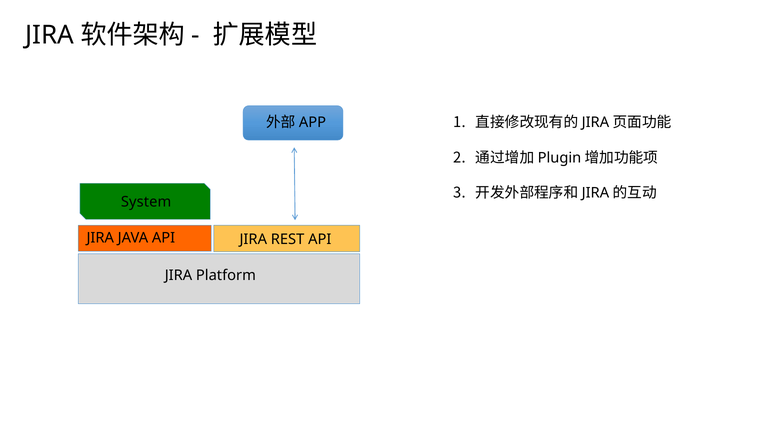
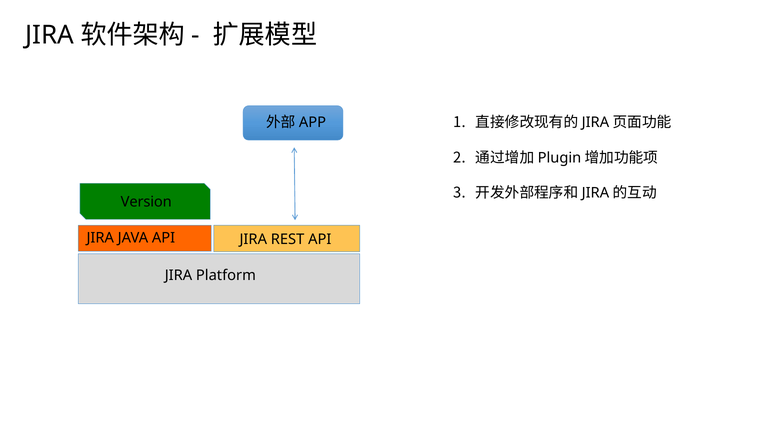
System: System -> Version (146, 201)
